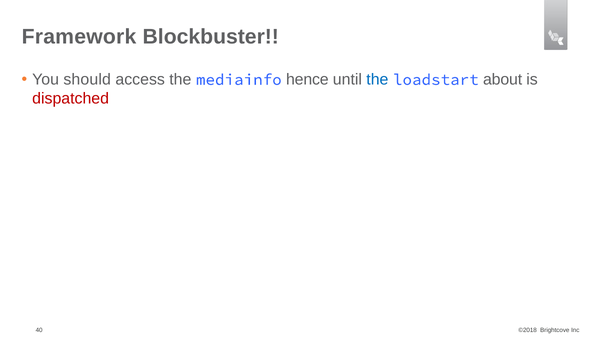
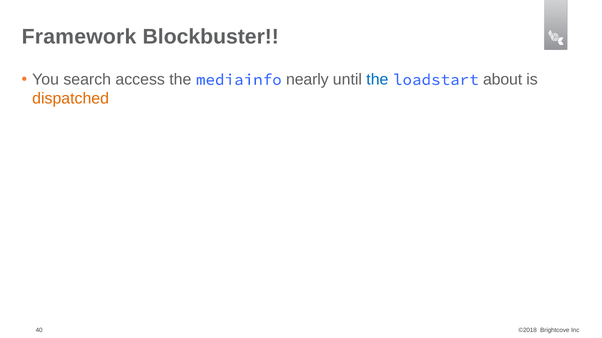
should: should -> search (87, 80)
hence: hence -> nearly (307, 80)
dispatched colour: red -> orange (71, 99)
